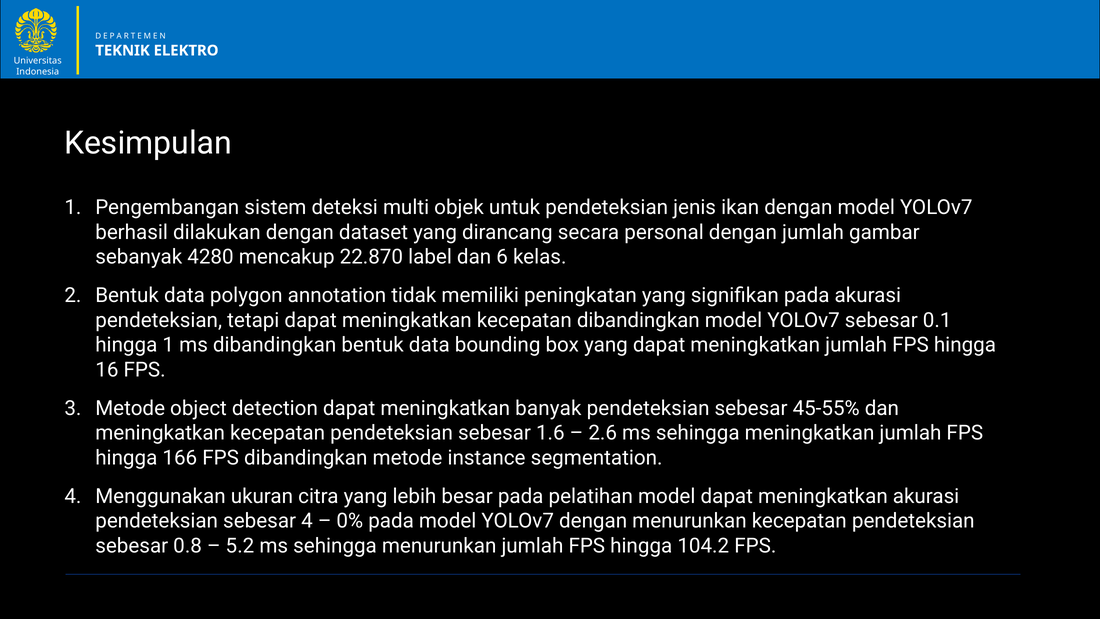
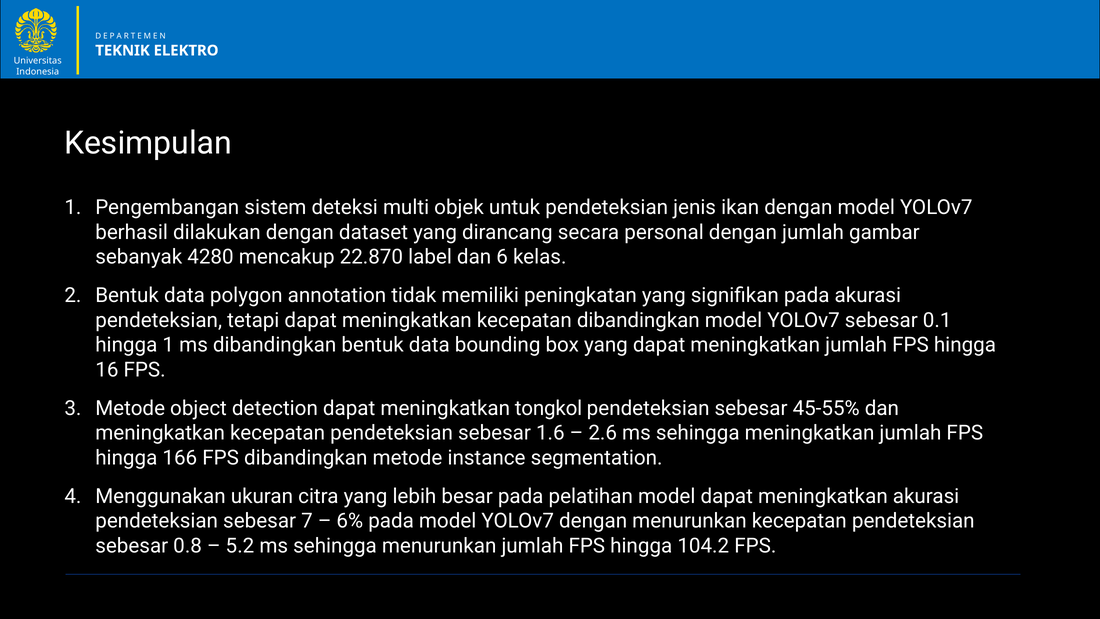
banyak: banyak -> tongkol (549, 408)
sebesar 4: 4 -> 7 (307, 521)
0%: 0% -> 6% (350, 521)
